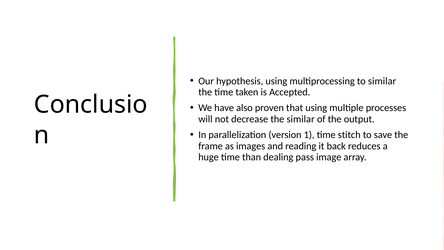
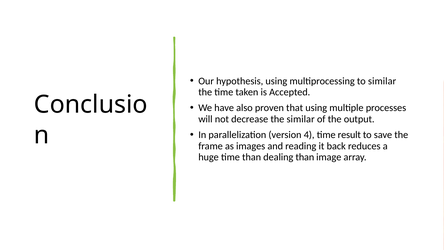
1: 1 -> 4 (309, 135)
stitch: stitch -> result (349, 135)
dealing pass: pass -> than (305, 157)
